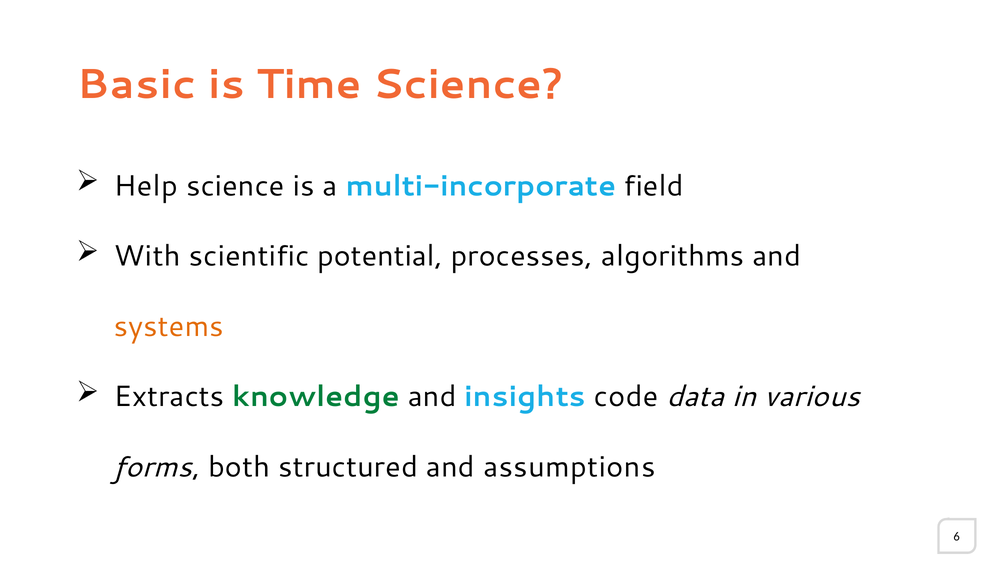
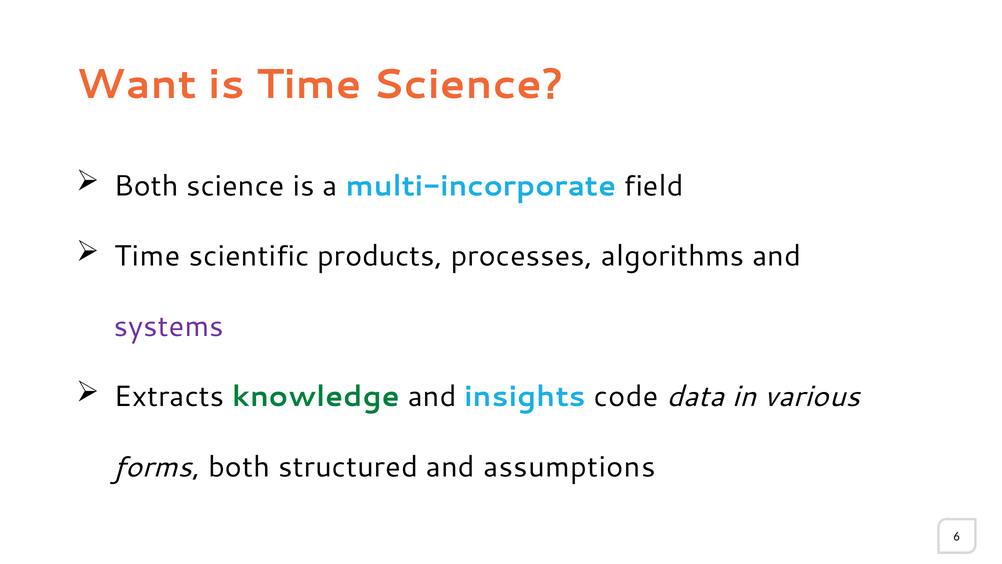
Basic: Basic -> Want (137, 84)
Help: Help -> Both (146, 186)
With: With -> Time (147, 256)
potential: potential -> products (380, 256)
systems colour: orange -> purple (169, 326)
